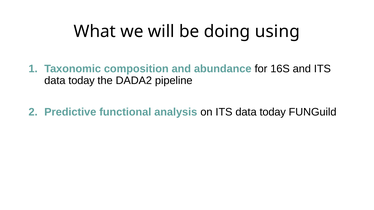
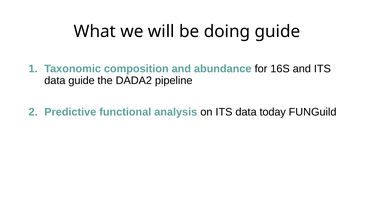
doing using: using -> guide (277, 31)
today: today -> guide (82, 81)
